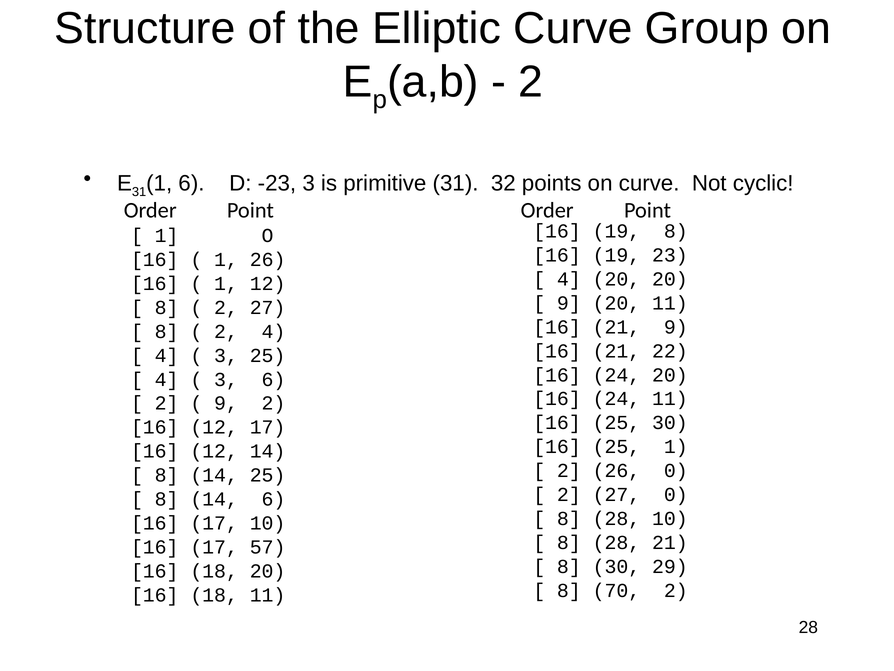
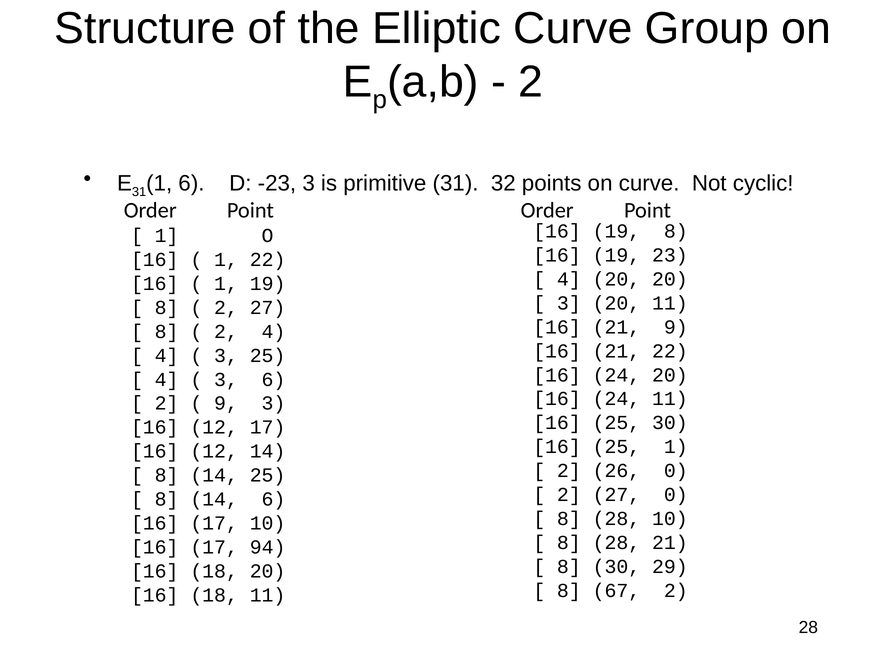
1 26: 26 -> 22 (268, 260)
1 12: 12 -> 19 (268, 283)
9: 9 -> 3 (569, 303)
9 2: 2 -> 3 (274, 403)
57: 57 -> 94 (268, 547)
70: 70 -> 67 (616, 590)
